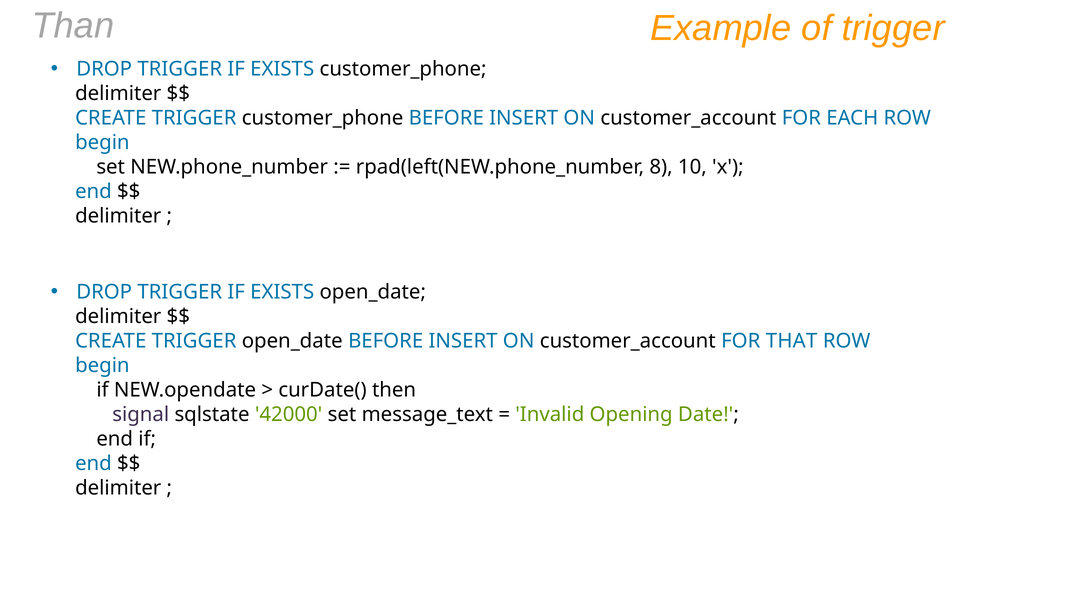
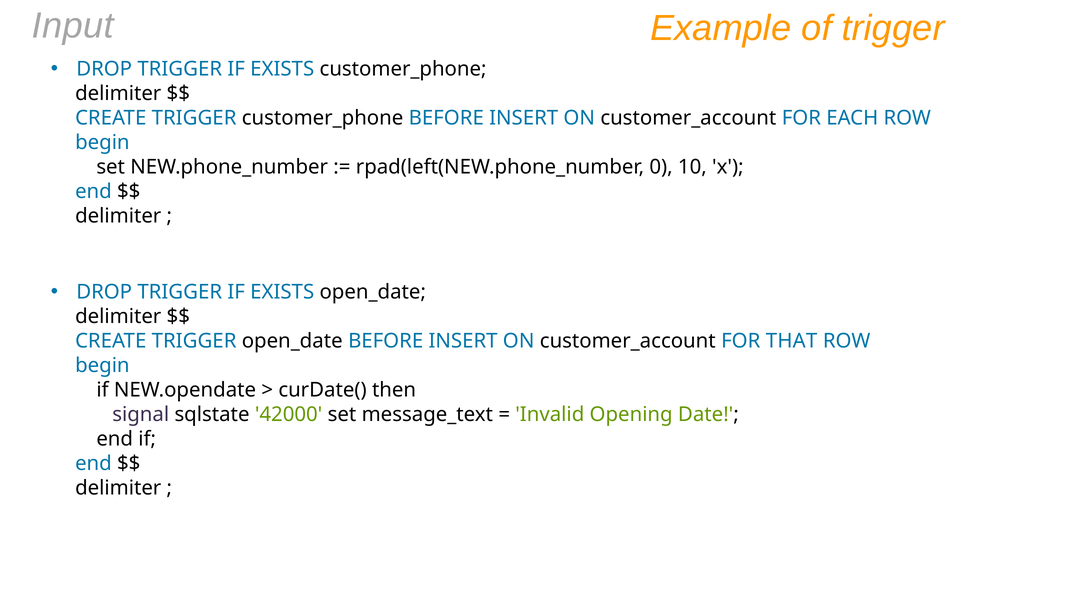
Than: Than -> Input (73, 26)
8: 8 -> 0 (661, 167)
